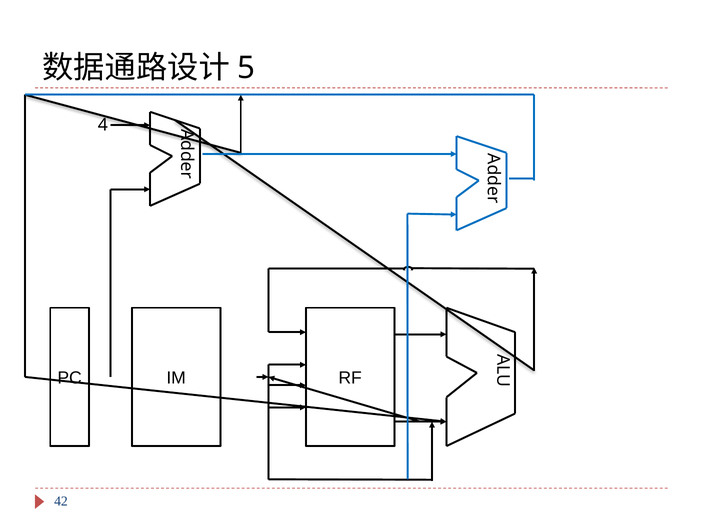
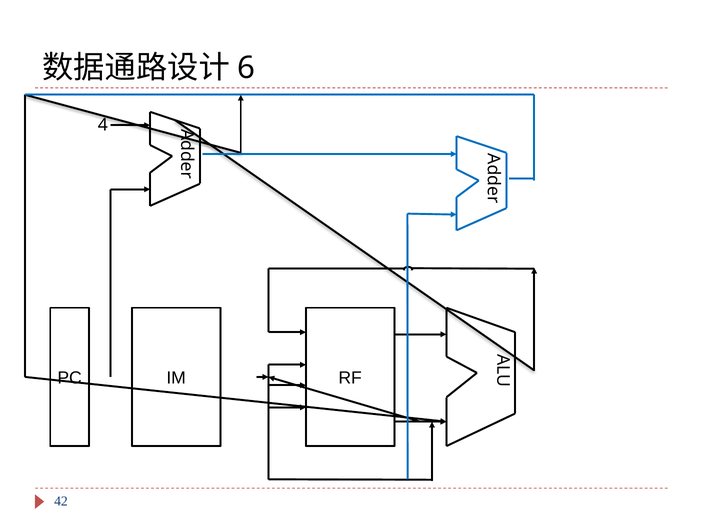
5: 5 -> 6 (246, 68)
